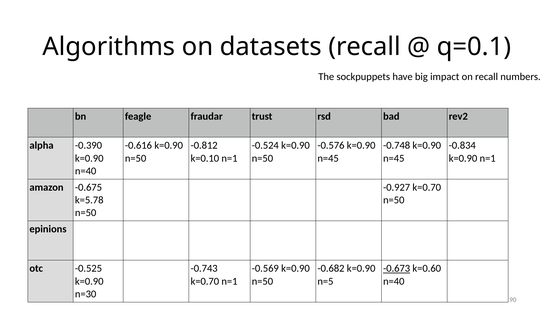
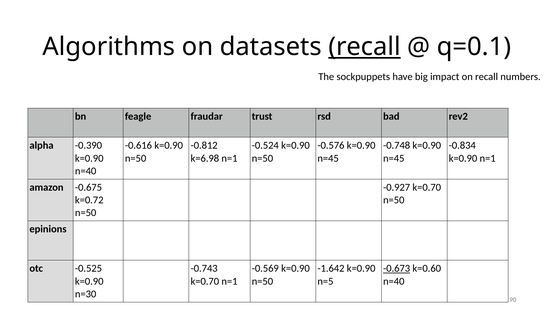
recall underline: none -> present (365, 47)
k=0.10: k=0.10 -> k=6.98 (205, 158)
k=5.78: k=5.78 -> k=0.72 (89, 200)
-0.682: -0.682 -> -1.642 (331, 269)
